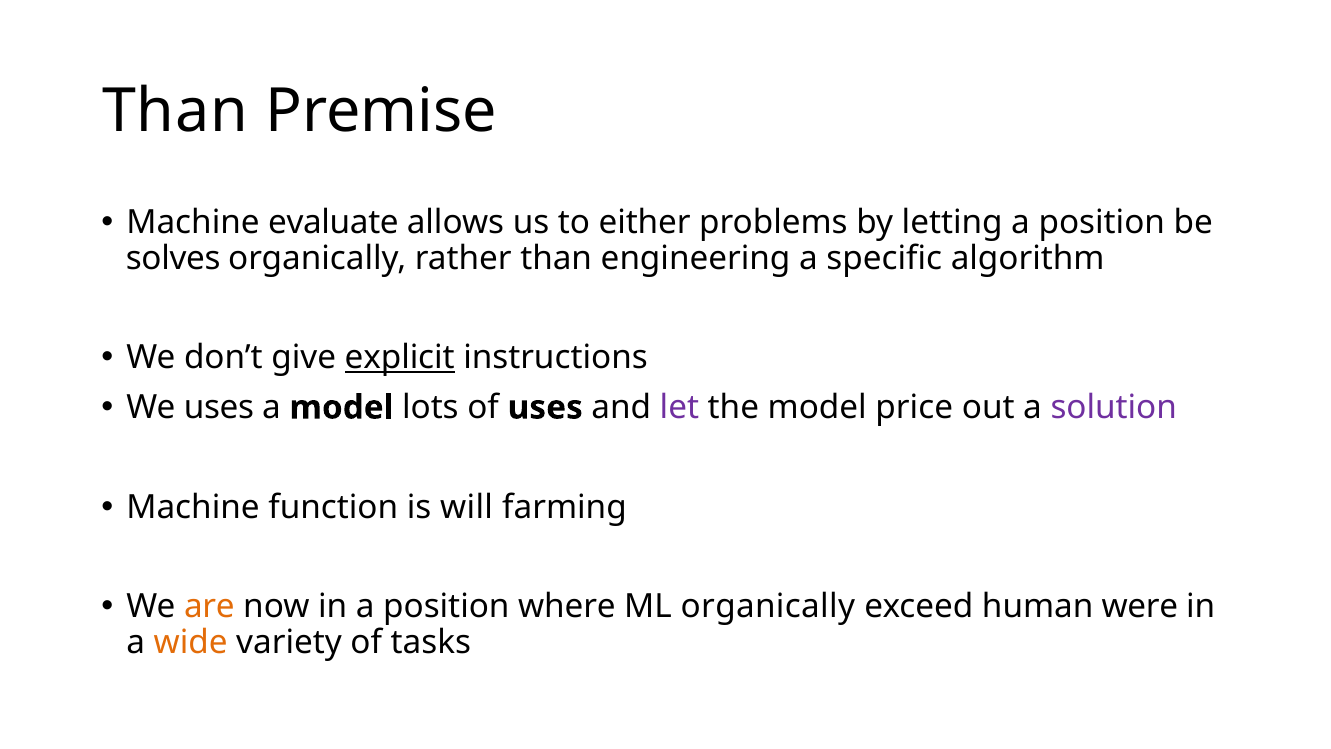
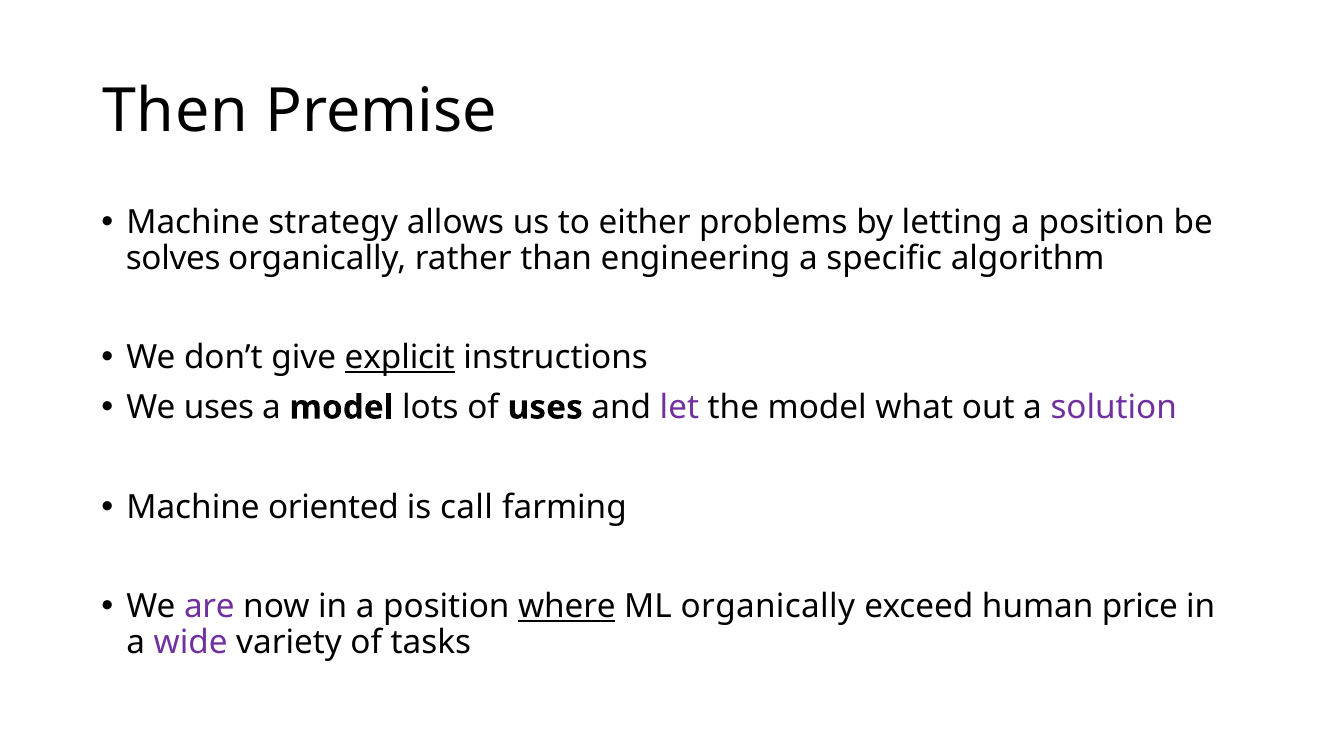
Than: Than -> Then (175, 112)
evaluate: evaluate -> strategy (333, 222)
price: price -> what (914, 407)
function: function -> oriented (333, 507)
will: will -> call (467, 507)
are colour: orange -> purple (209, 607)
where underline: none -> present (567, 607)
were: were -> price (1140, 607)
wide colour: orange -> purple (191, 642)
